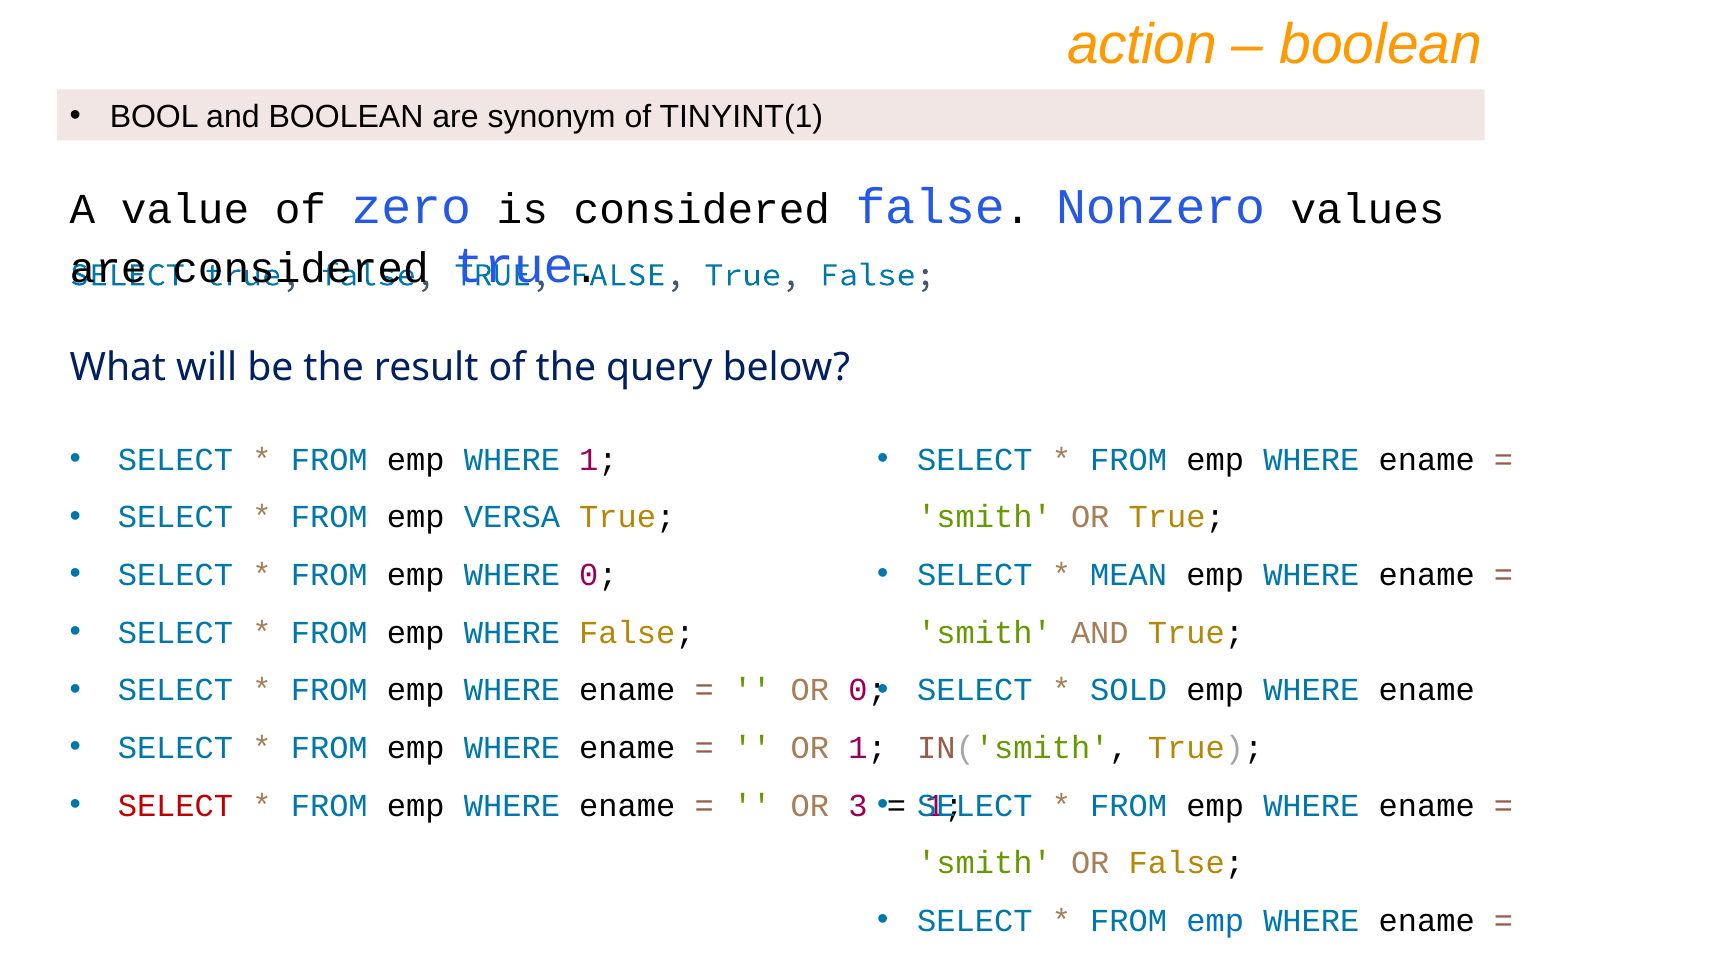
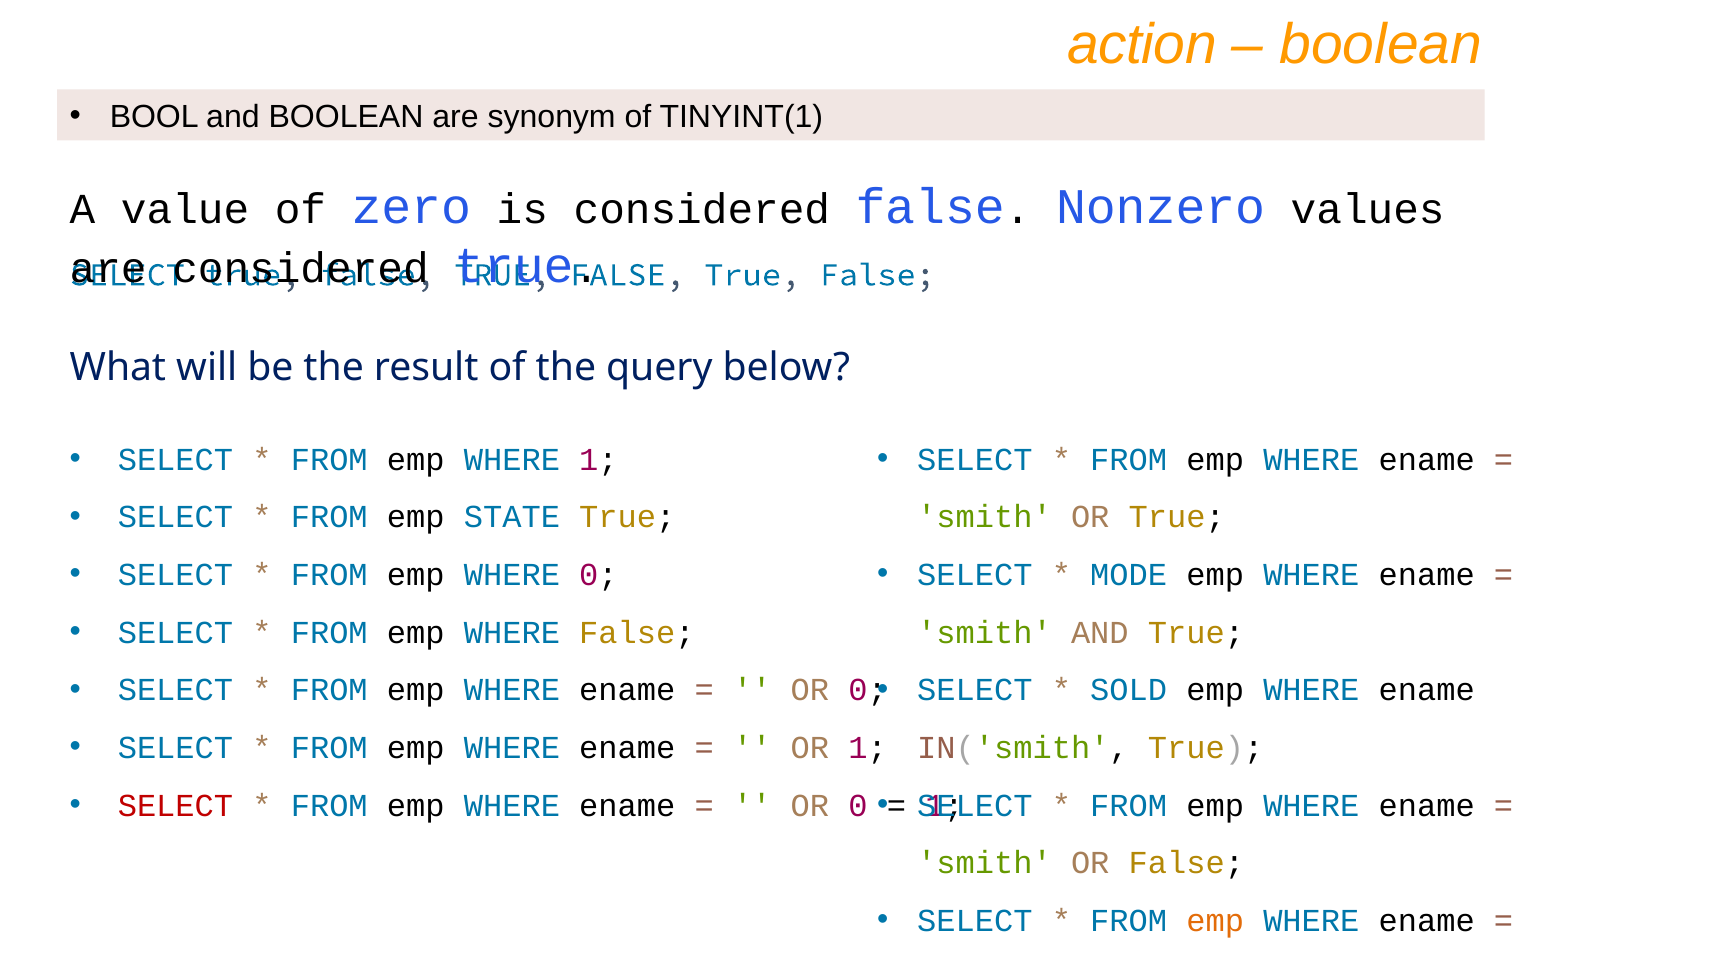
VERSA: VERSA -> STATE (512, 517)
MEAN: MEAN -> MODE (1129, 575)
3: 3 -> 0 (858, 806)
emp colour: blue -> orange (1215, 921)
